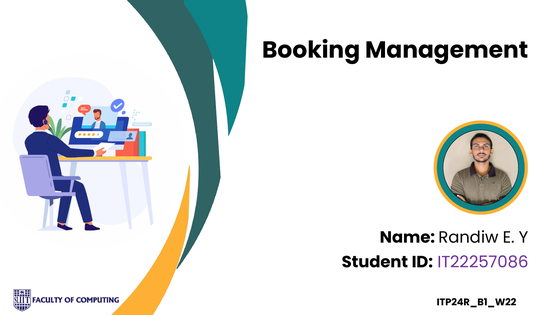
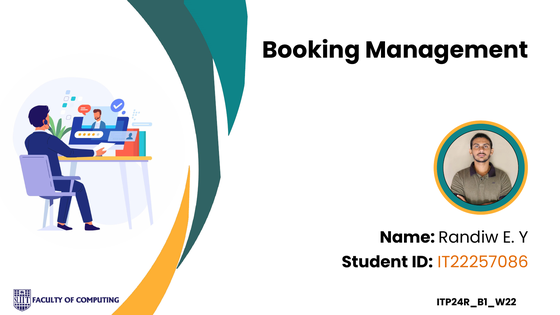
IT22257086 colour: purple -> orange (483, 262)
